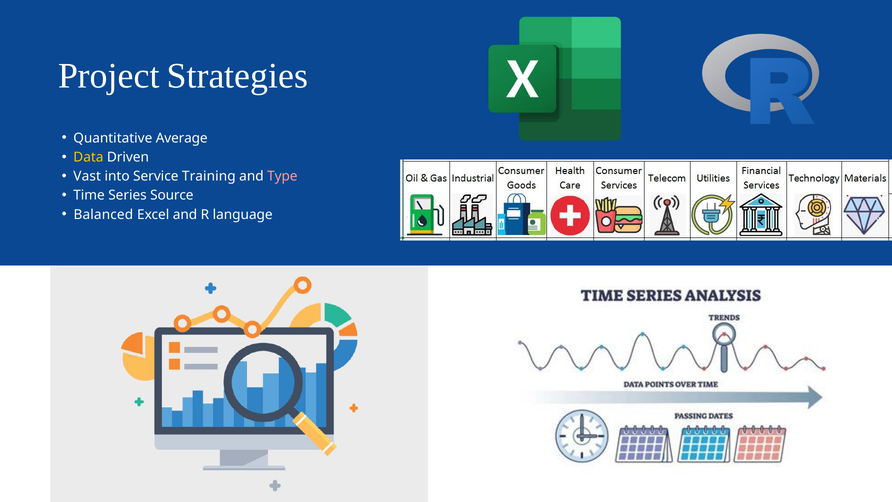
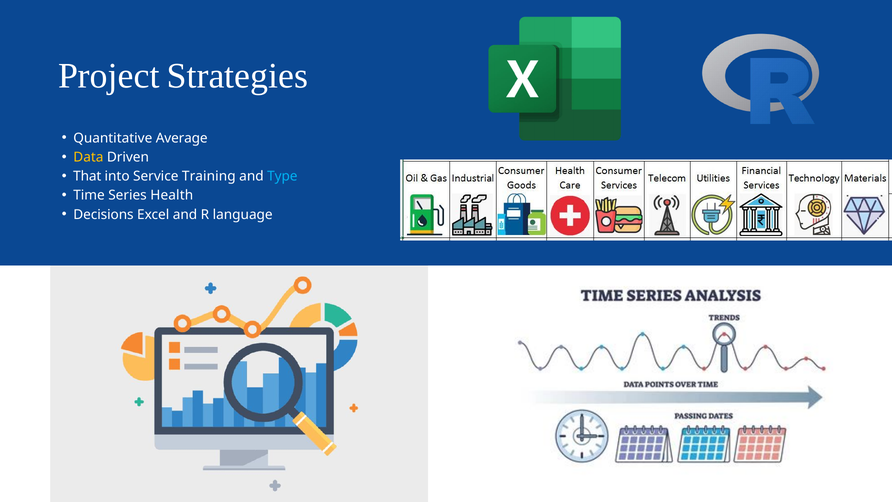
Vast: Vast -> That (87, 176)
Type colour: pink -> light blue (282, 176)
Source: Source -> Health (172, 195)
Balanced: Balanced -> Decisions (103, 214)
